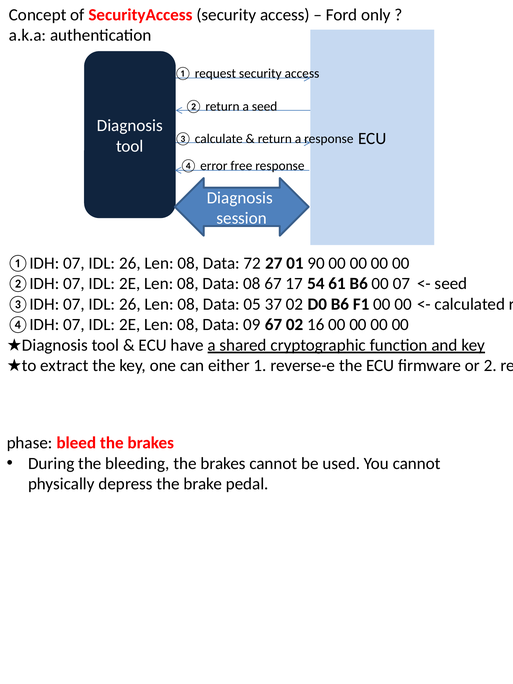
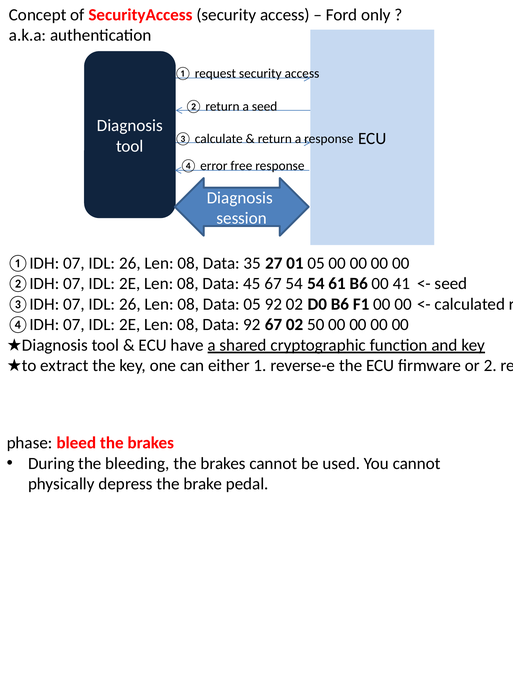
72: 72 -> 35 (252, 263)
01 90: 90 -> 05 (316, 263)
Data 08: 08 -> 45 (252, 284)
67 17: 17 -> 54 (294, 284)
00 07: 07 -> 41 (401, 284)
05 37: 37 -> 92 (273, 304)
Data 09: 09 -> 92 (252, 325)
16: 16 -> 50 (316, 325)
